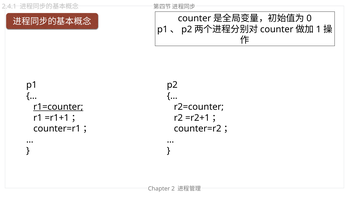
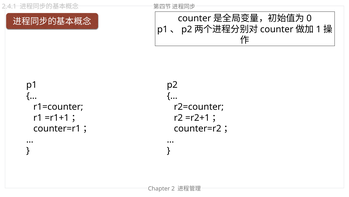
r1=counter underline: present -> none (58, 106)
